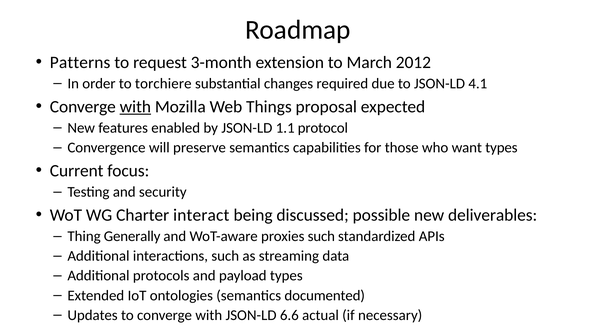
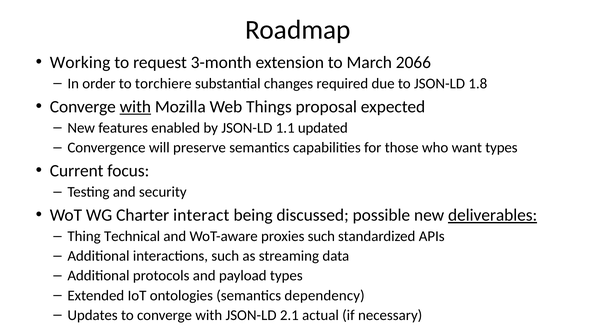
Patterns: Patterns -> Working (80, 63)
2012: 2012 -> 2066 (413, 63)
4.1: 4.1 -> 1.8 (478, 84)
protocol: protocol -> updated (323, 128)
deliverables underline: none -> present (493, 215)
Generally: Generally -> Technical (132, 236)
documented: documented -> dependency (325, 296)
6.6: 6.6 -> 2.1 (289, 315)
